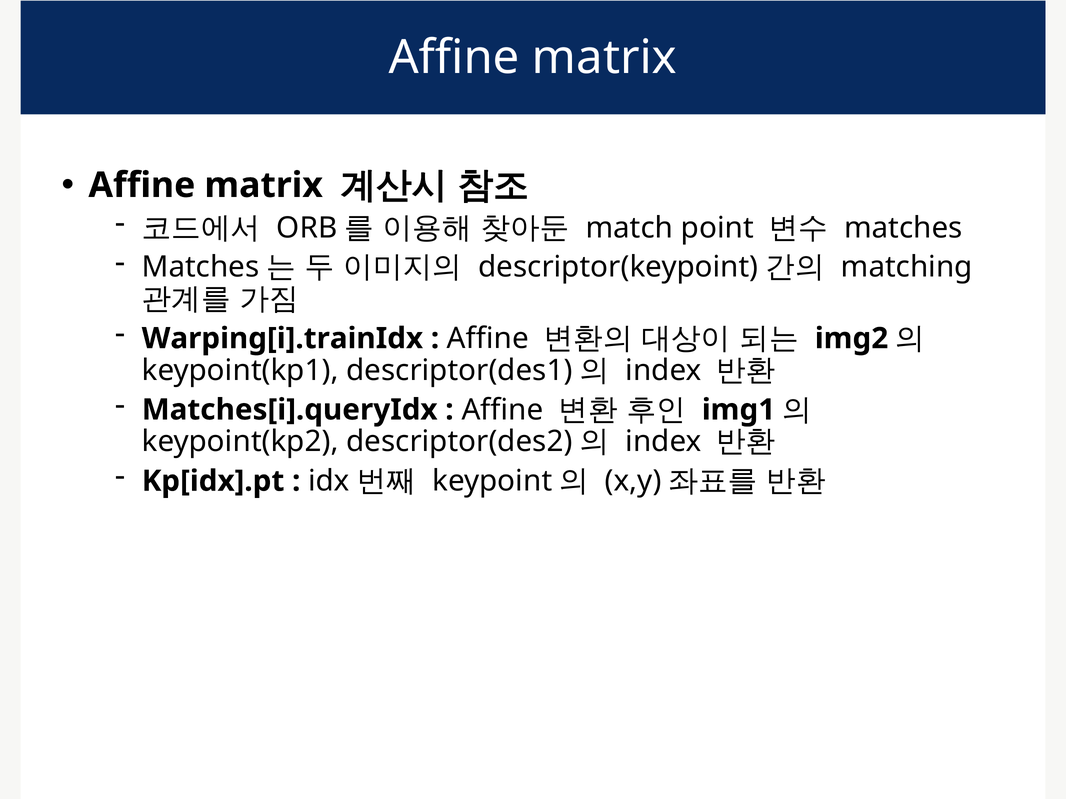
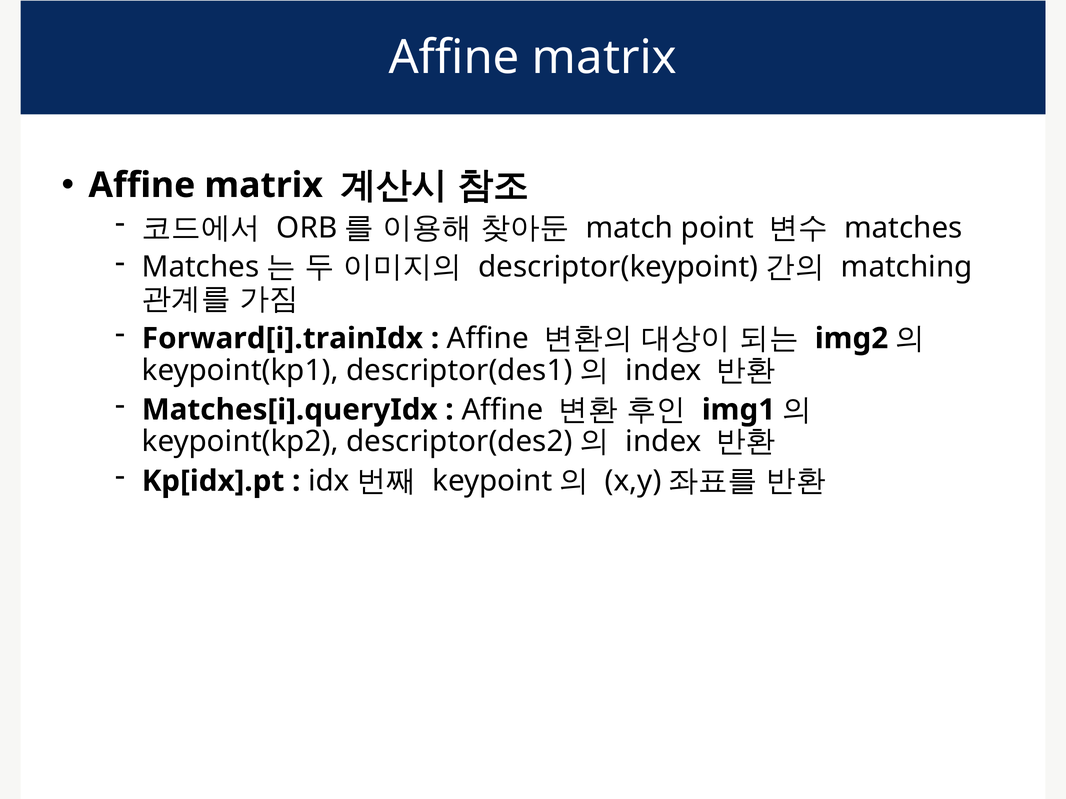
Warping[i].trainIdx: Warping[i].trainIdx -> Forward[i].trainIdx (282, 339)
